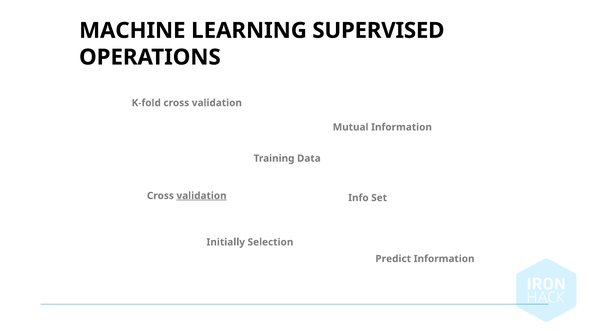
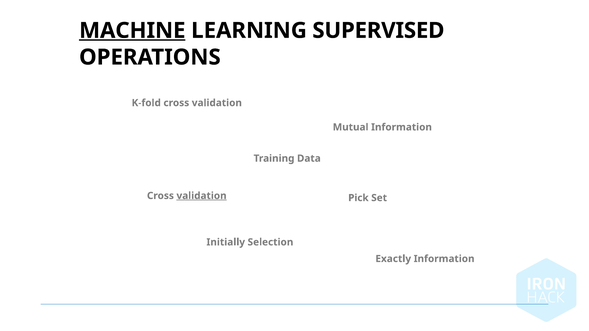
MACHINE underline: none -> present (132, 31)
Info: Info -> Pick (358, 198)
Predict: Predict -> Exactly (393, 259)
